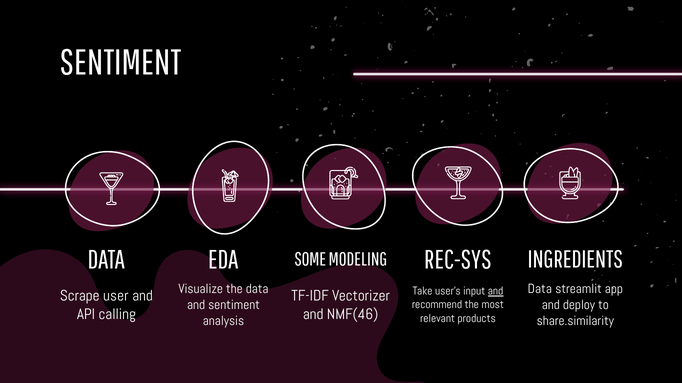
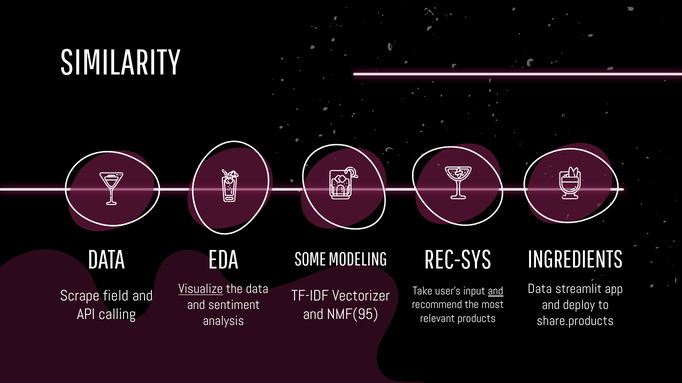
SENTIMENT: SENTIMENT -> SIMILARITY (121, 63)
Visualize underline: none -> present (201, 289)
user: user -> field (116, 296)
NMF(46: NMF(46 -> NMF(95 (353, 315)
share.similarity: share.similarity -> share.products (575, 321)
